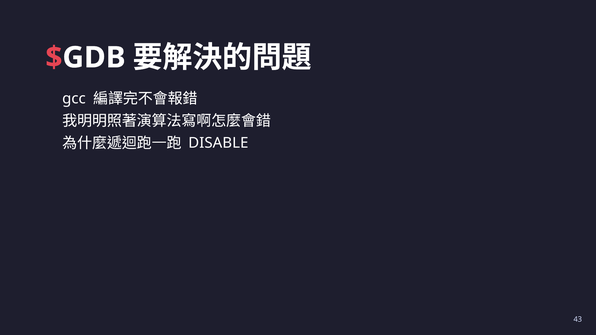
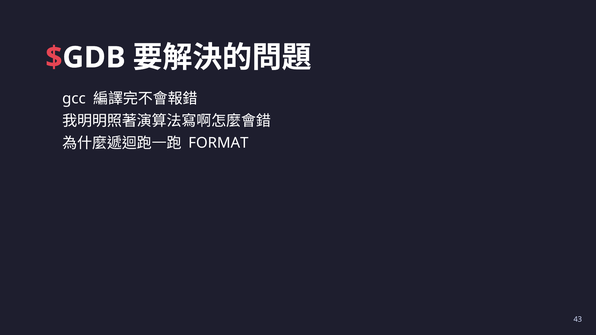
DISABLE: DISABLE -> FORMAT (218, 143)
